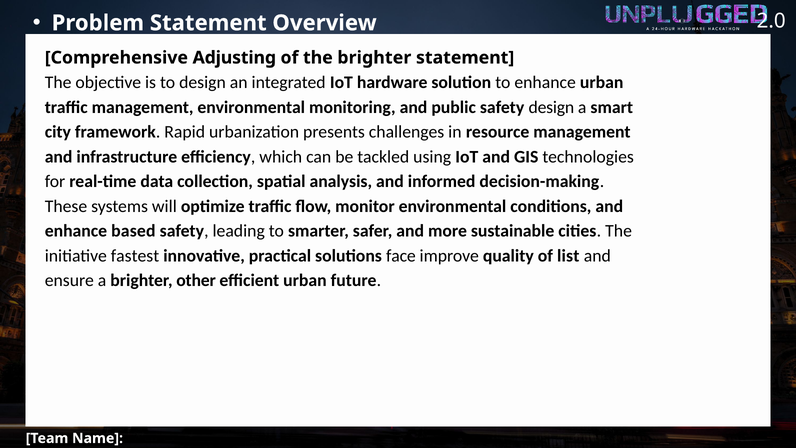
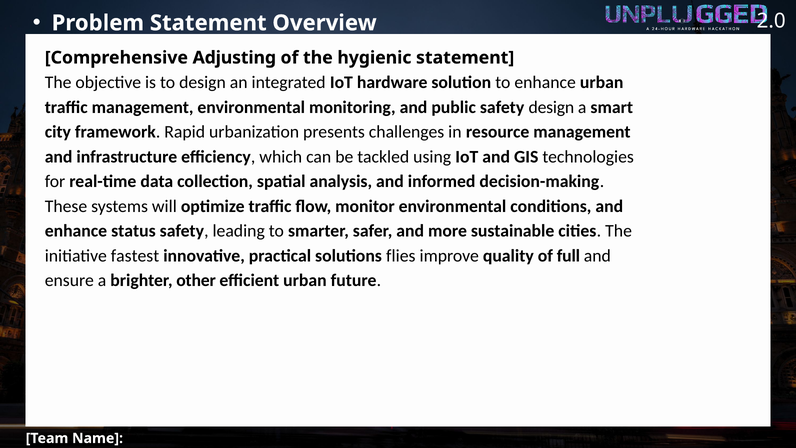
the brighter: brighter -> hygienic (374, 58)
based: based -> status (133, 231)
face: face -> flies (401, 256)
list: list -> full (568, 256)
